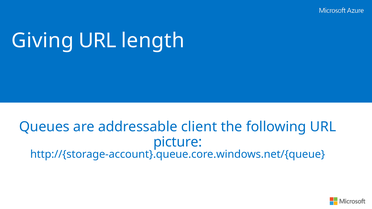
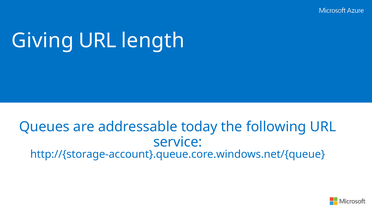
client: client -> today (199, 127)
picture: picture -> service (178, 142)
